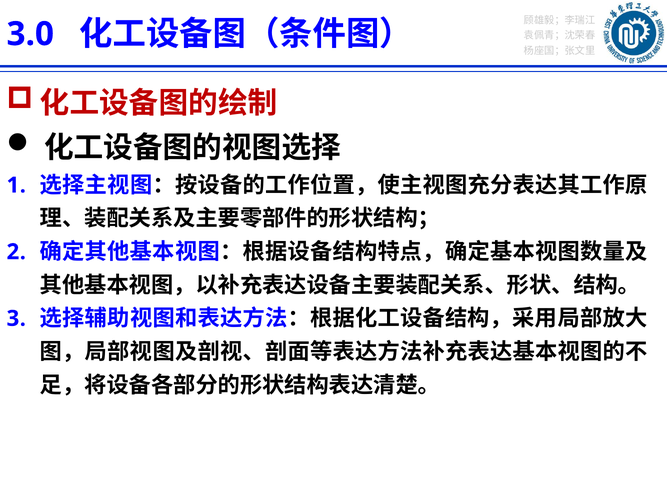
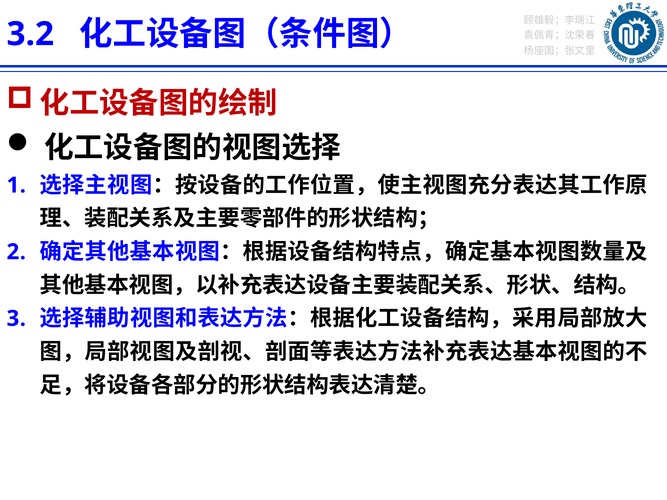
3.0: 3.0 -> 3.2 (30, 34)
